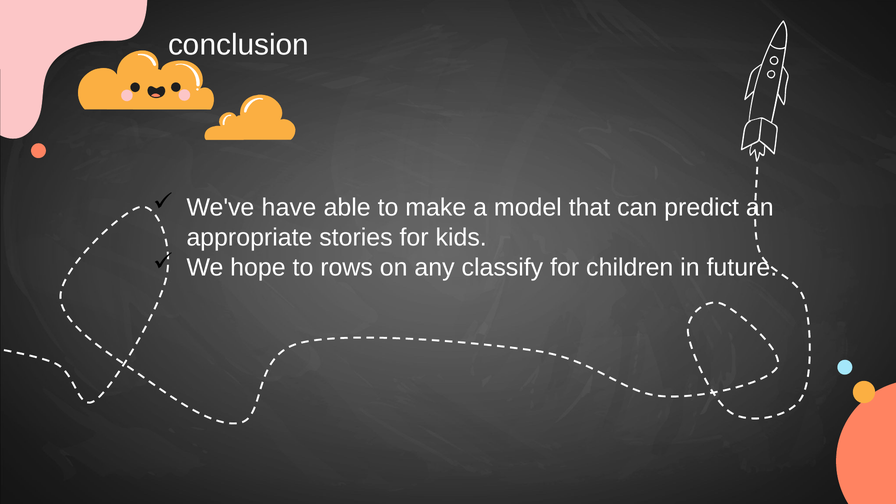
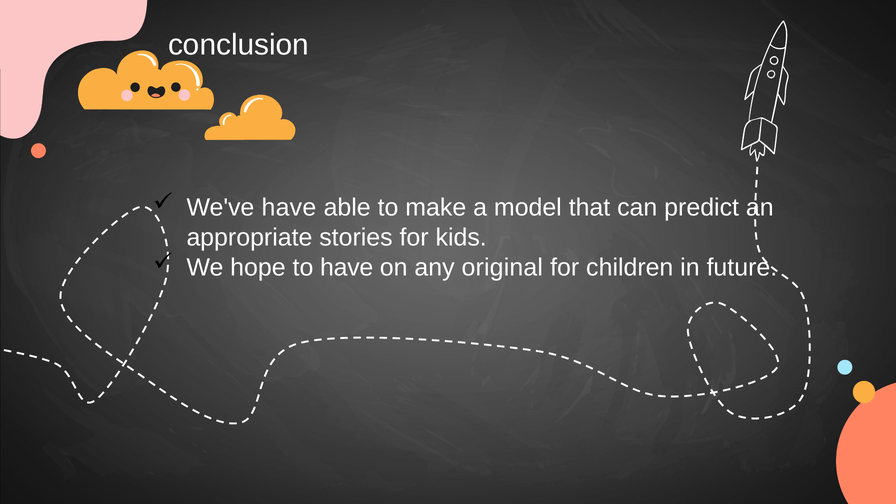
to rows: rows -> have (347, 268)
classify: classify -> original (502, 268)
